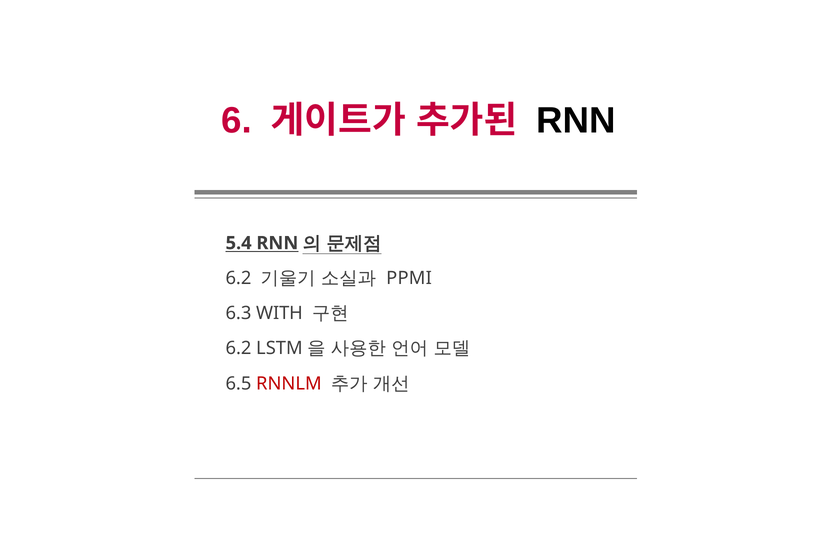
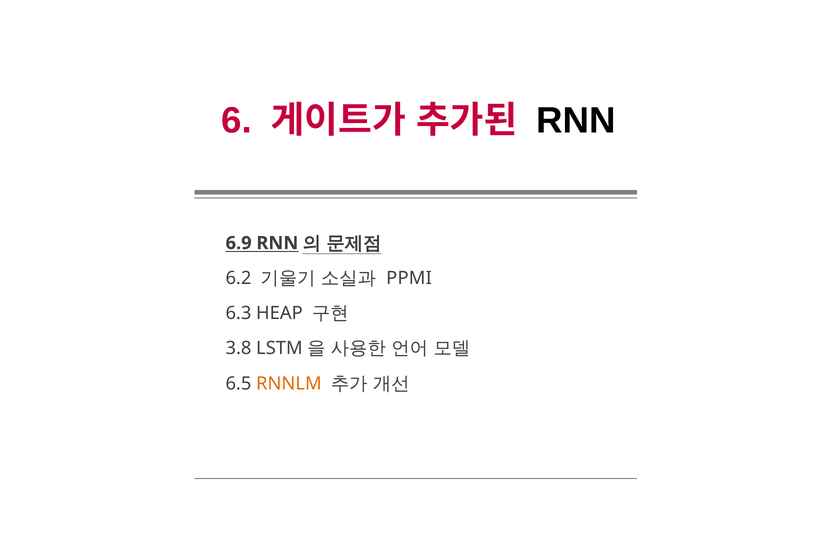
5.4: 5.4 -> 6.9 (239, 243)
WITH: WITH -> HEAP (279, 313)
6.2: 6.2 -> 3.8 (239, 348)
RNNLM colour: red -> orange (289, 383)
